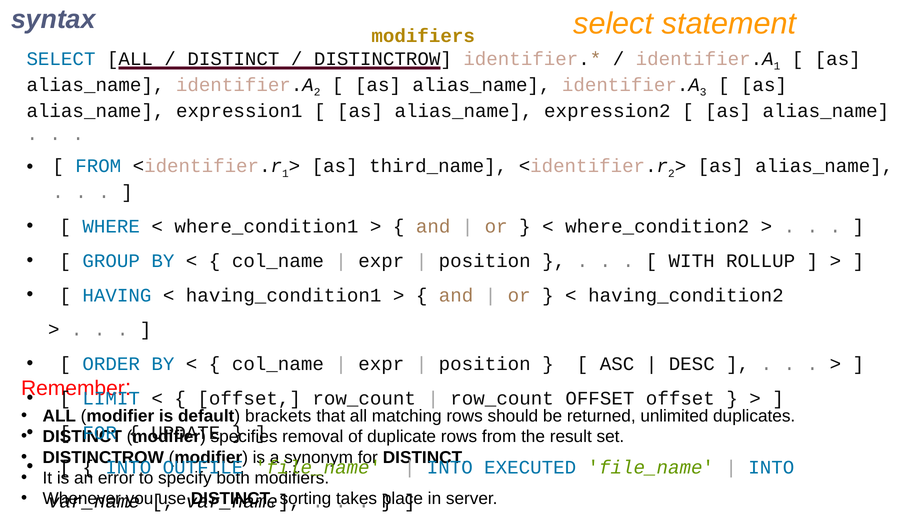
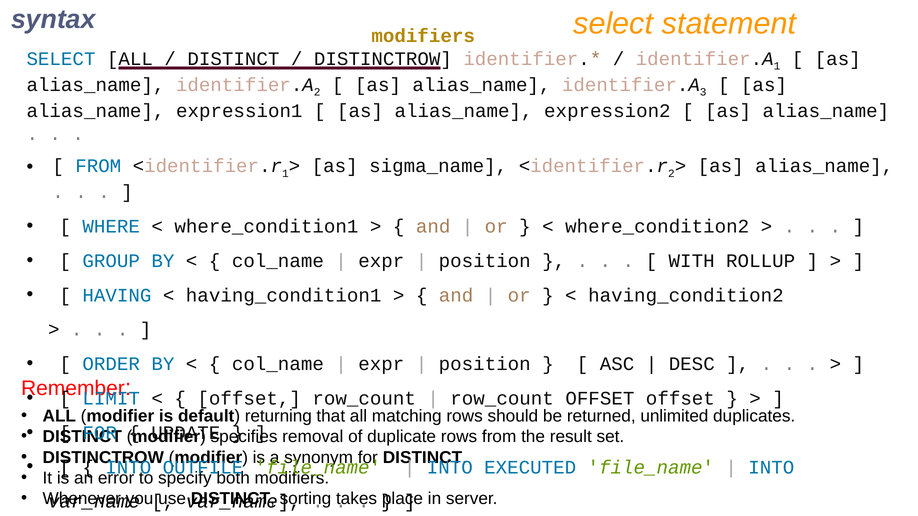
third_name: third_name -> sigma_name (438, 166)
brackets: brackets -> returning (278, 416)
